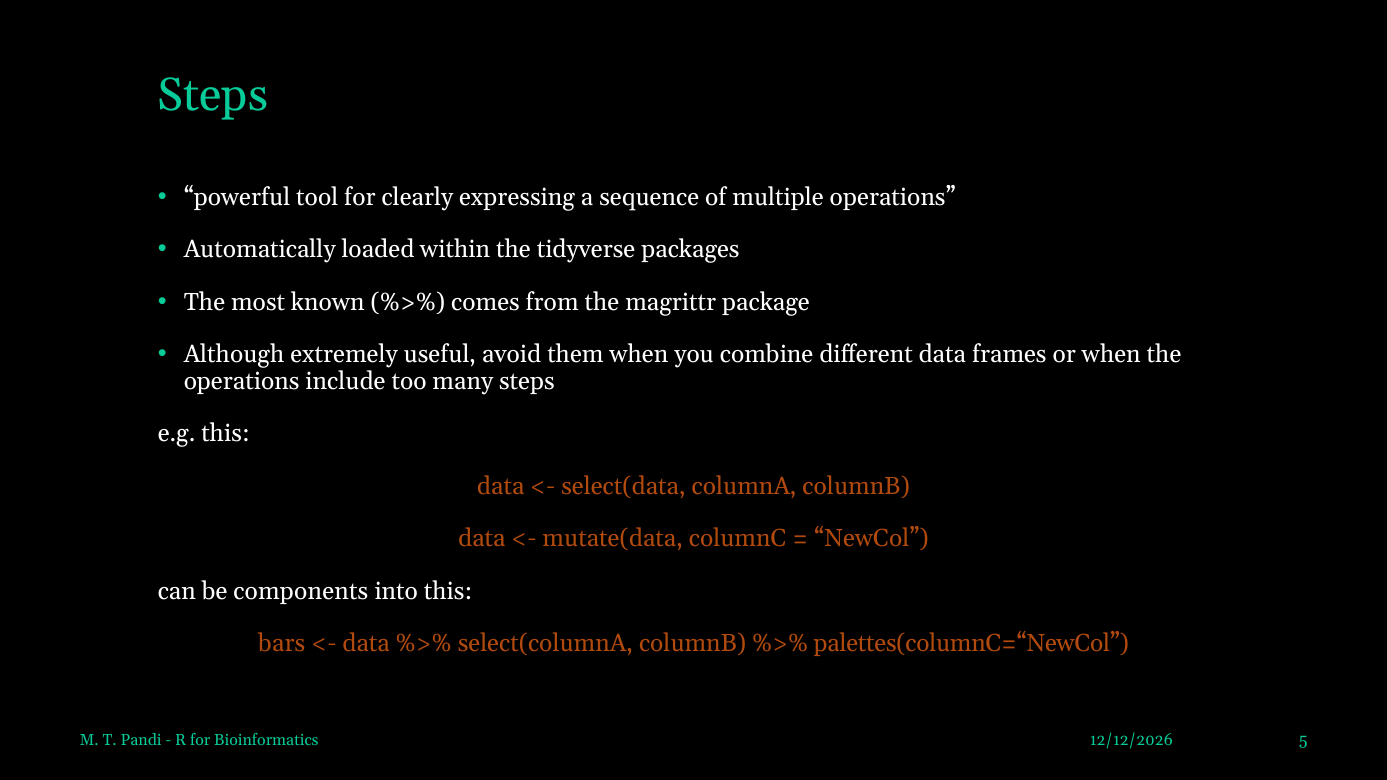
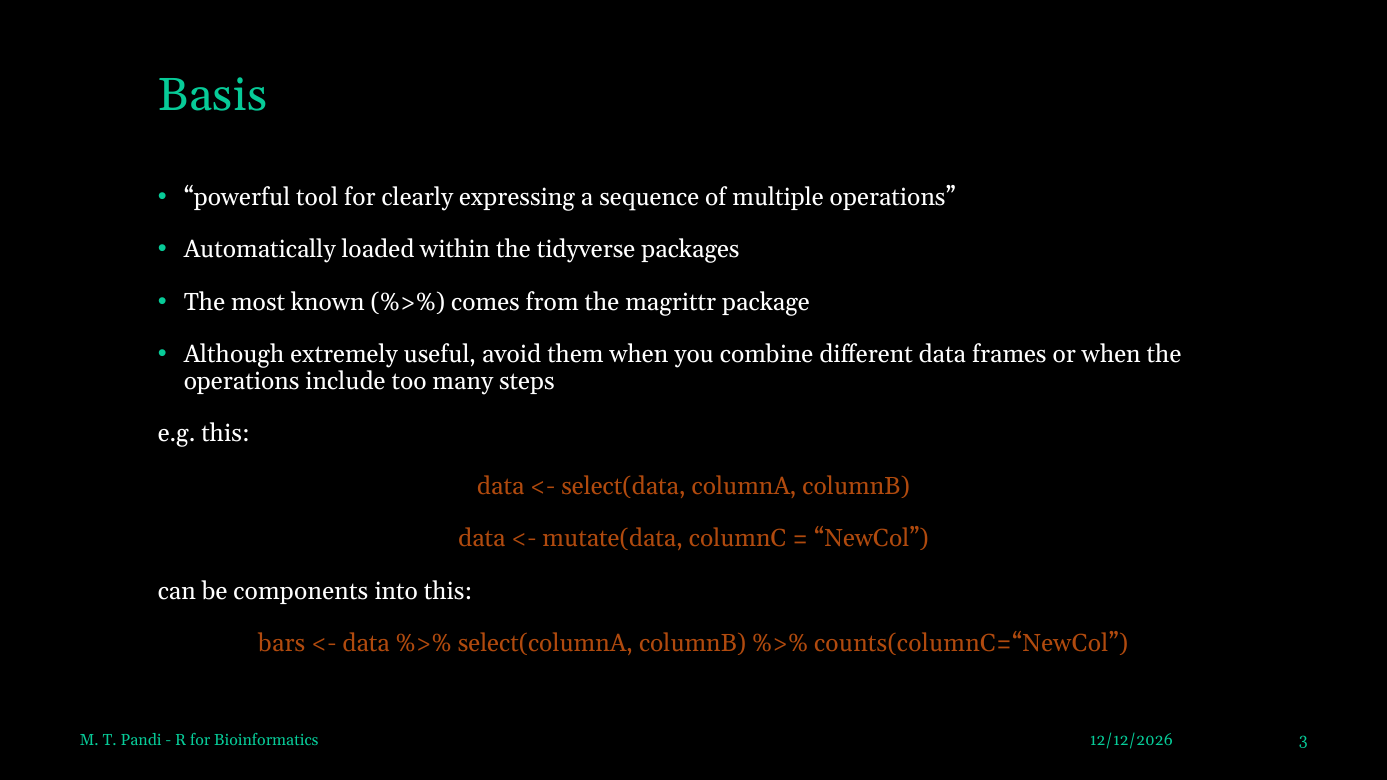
Steps: Steps -> Basis (213, 95)
palettes(columnC=“NewCol: palettes(columnC=“NewCol -> counts(columnC=“NewCol (971, 644)
5: 5 -> 3 (1303, 740)
